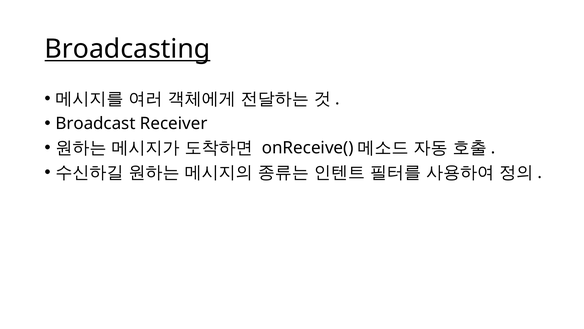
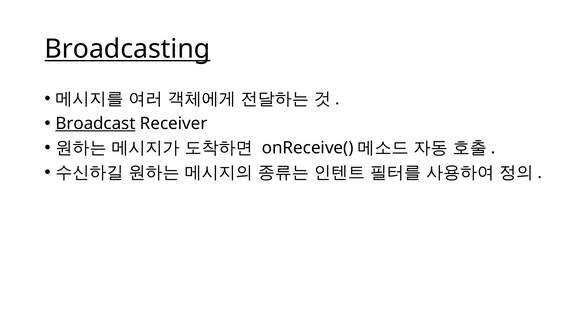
Broadcast underline: none -> present (95, 123)
